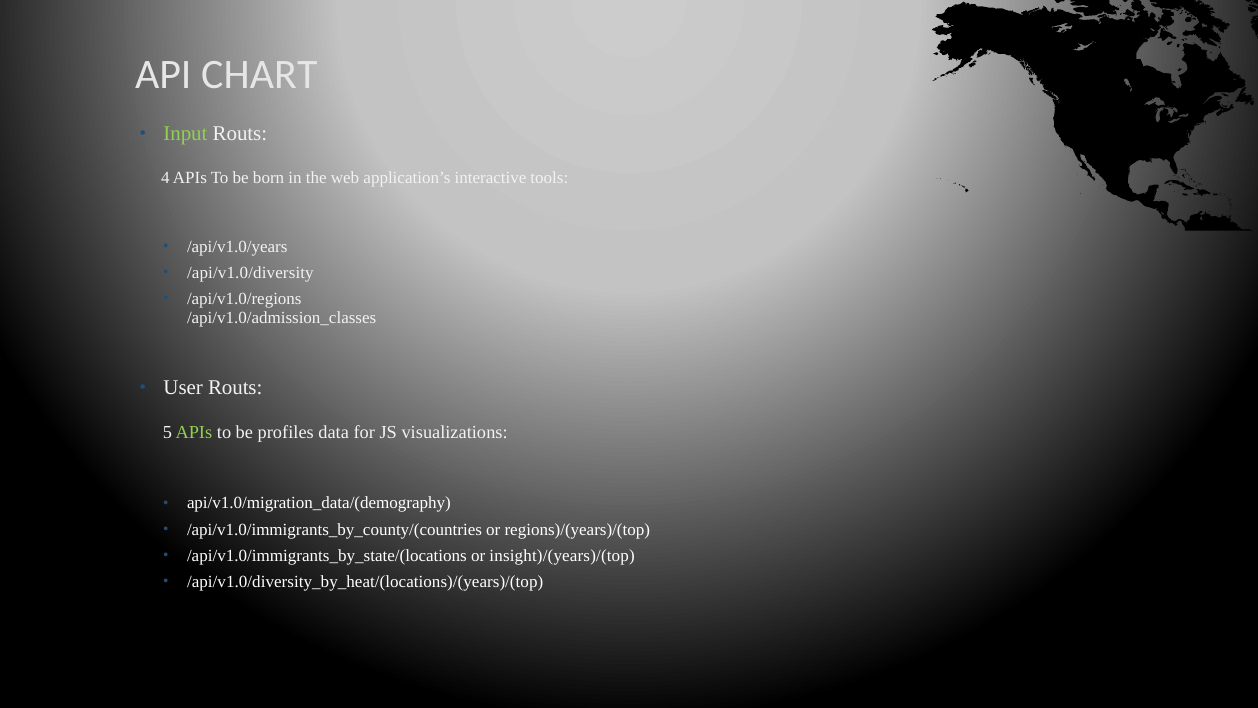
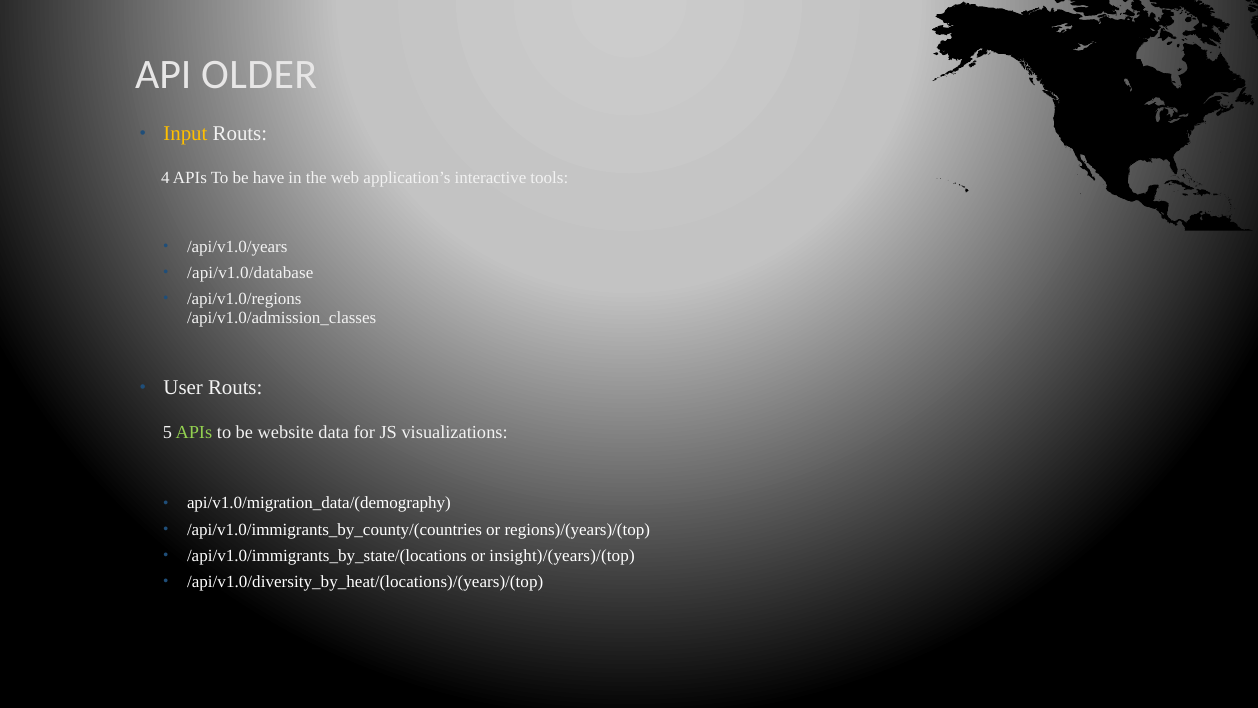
CHART: CHART -> OLDER (259, 75)
Input colour: light green -> yellow (185, 134)
born: born -> have (269, 178)
/api/v1.0/diversity: /api/v1.0/diversity -> /api/v1.0/database (250, 273)
profiles: profiles -> website (286, 433)
